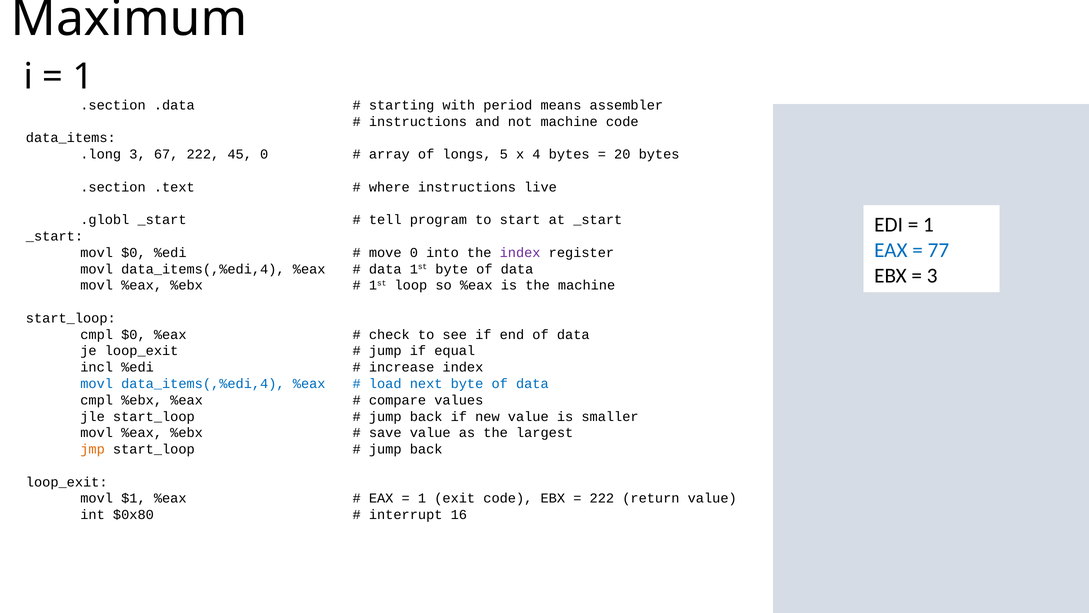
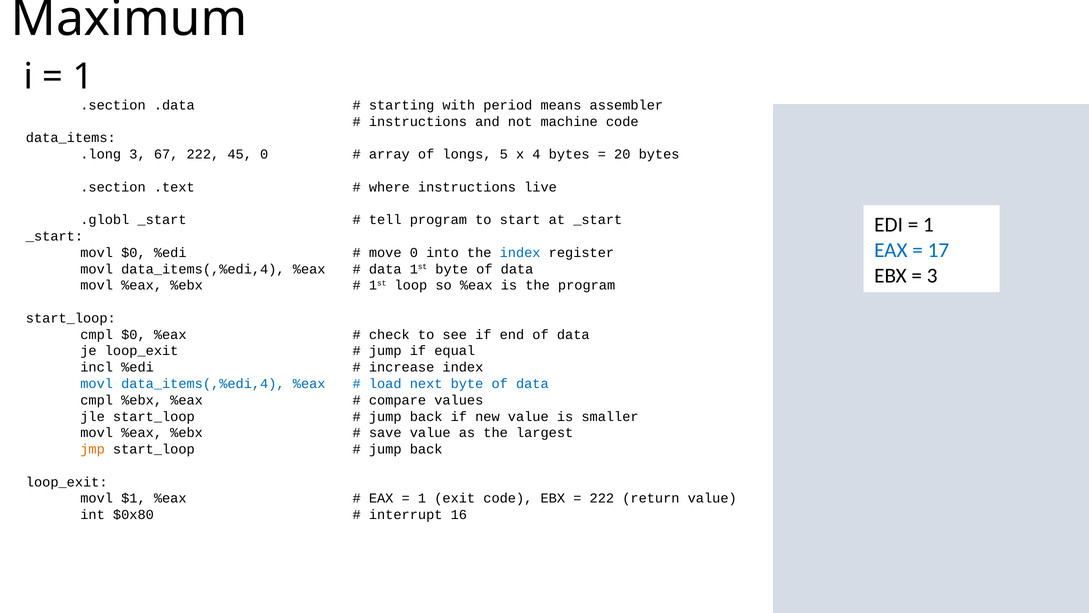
77: 77 -> 17 (938, 250)
index colour: purple -> blue (520, 252)
the machine: machine -> program (587, 285)
